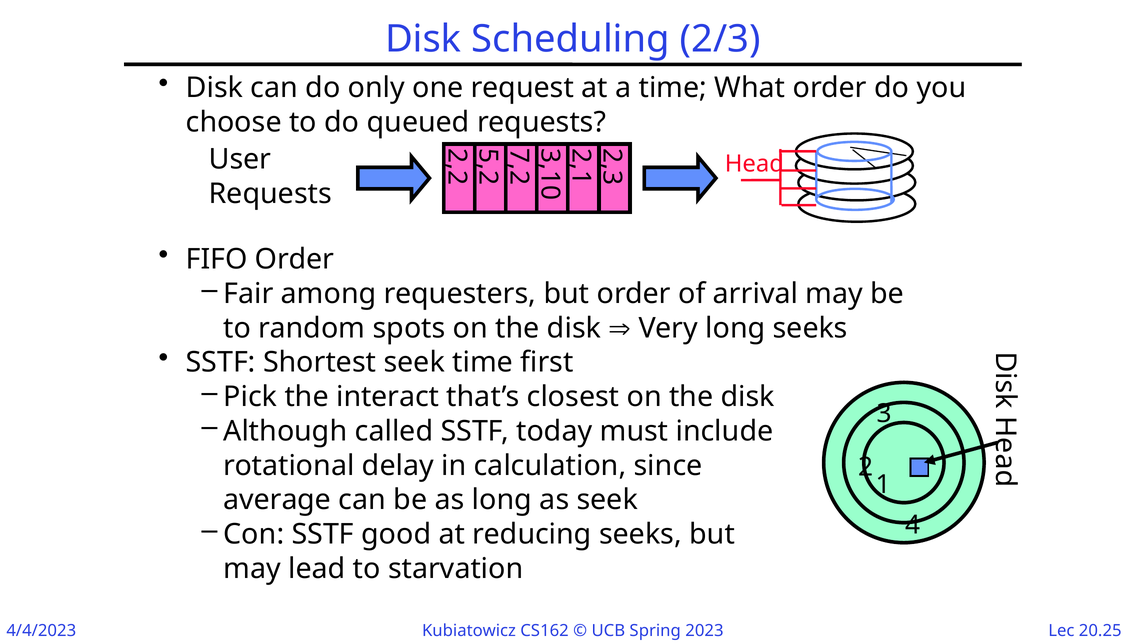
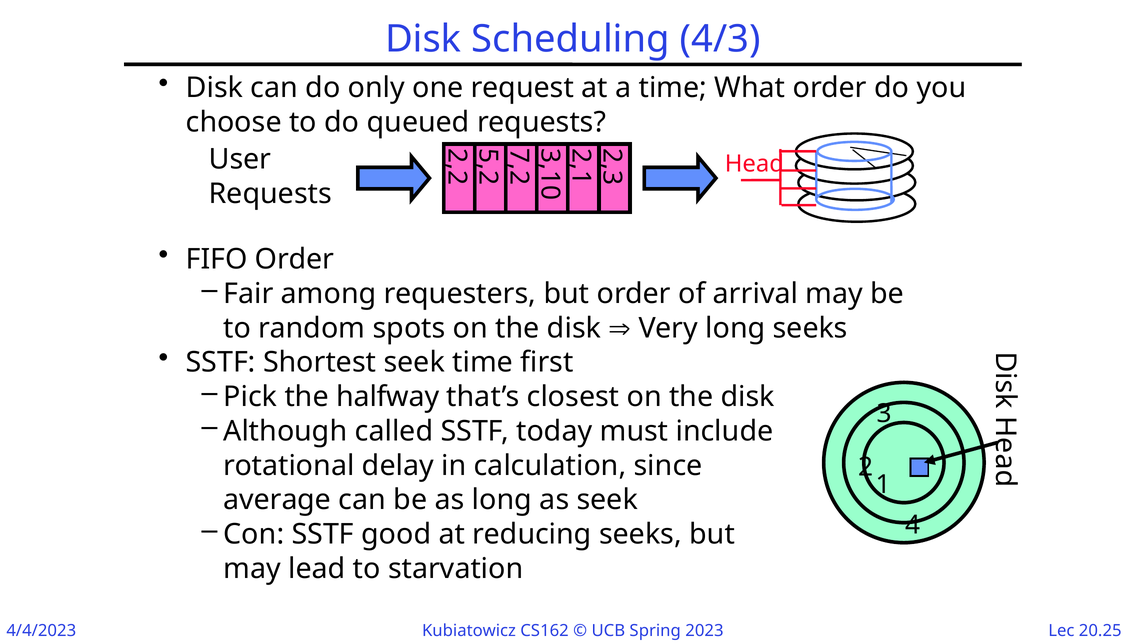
2/3: 2/3 -> 4/3 (720, 39)
interact: interact -> halfway (388, 397)
